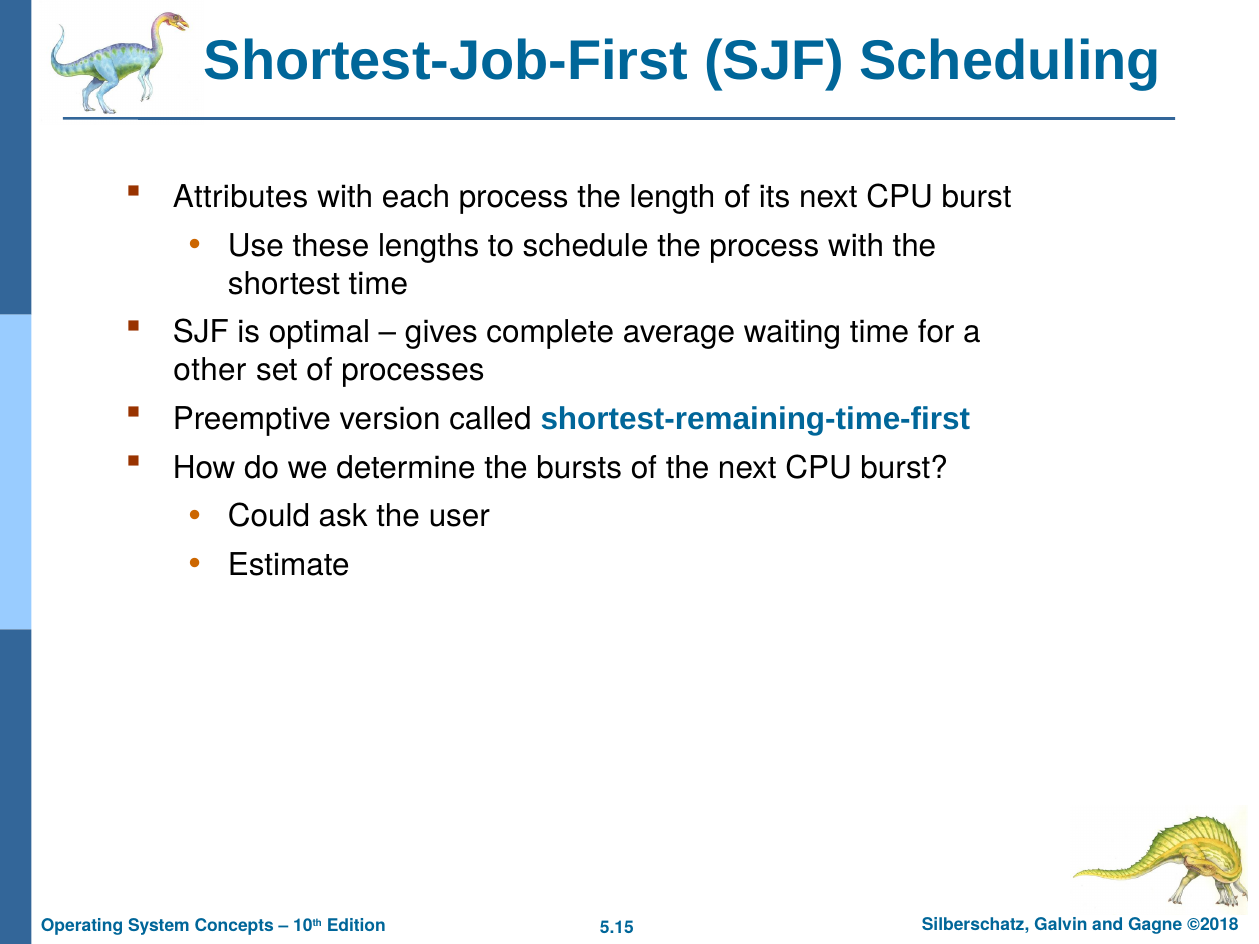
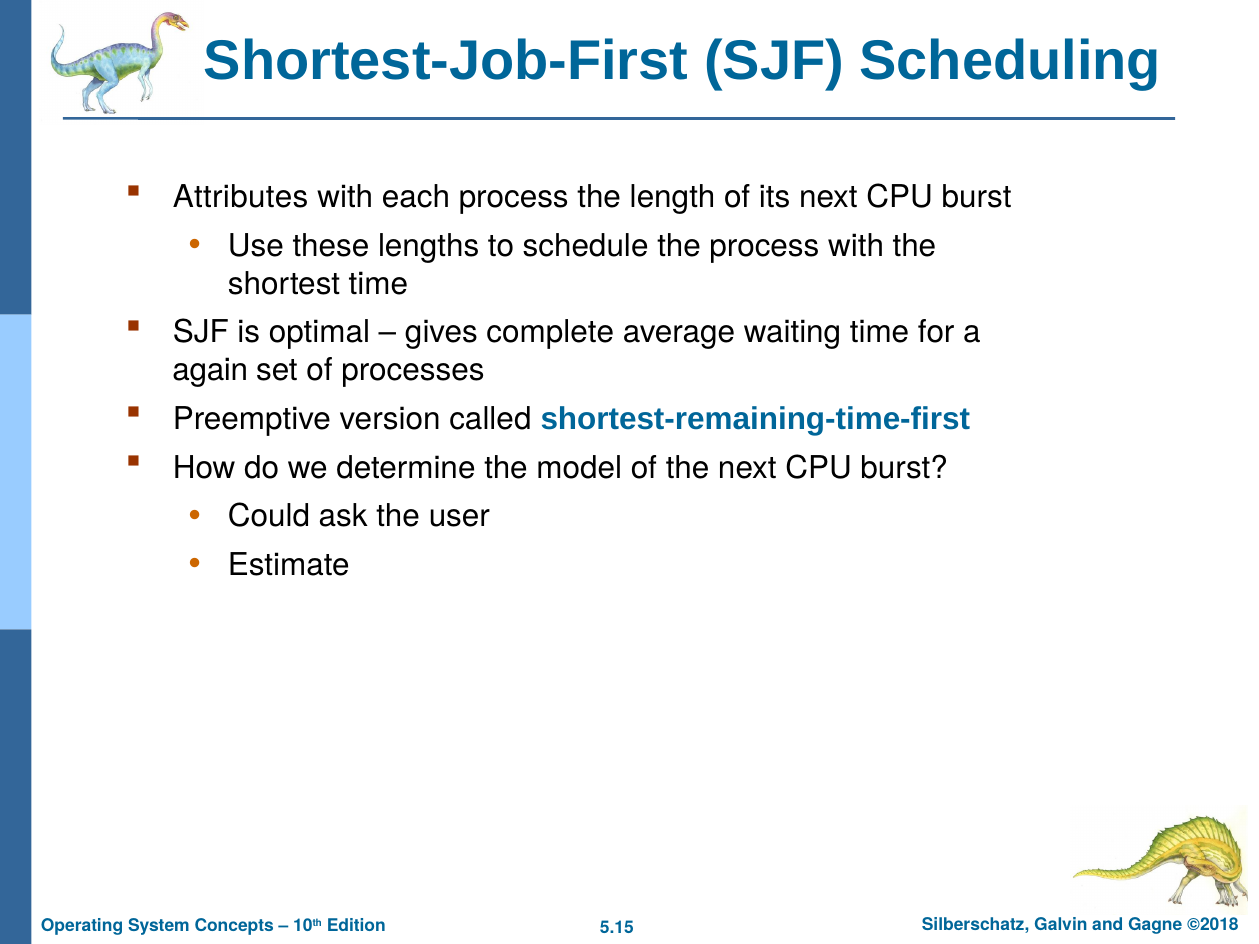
other: other -> again (210, 370)
bursts: bursts -> model (579, 468)
